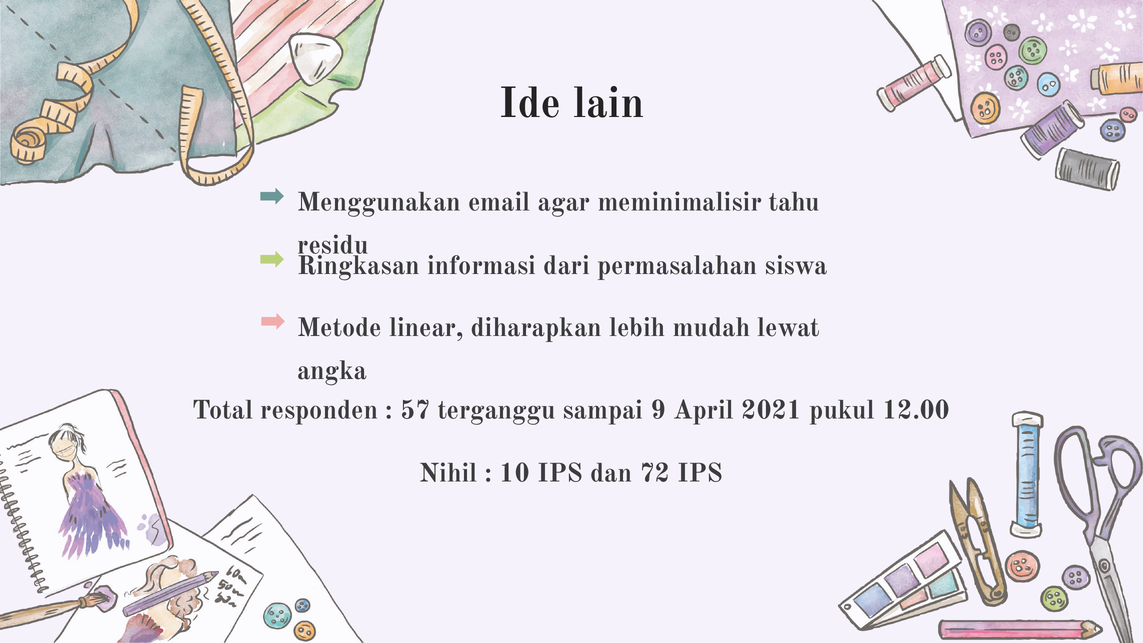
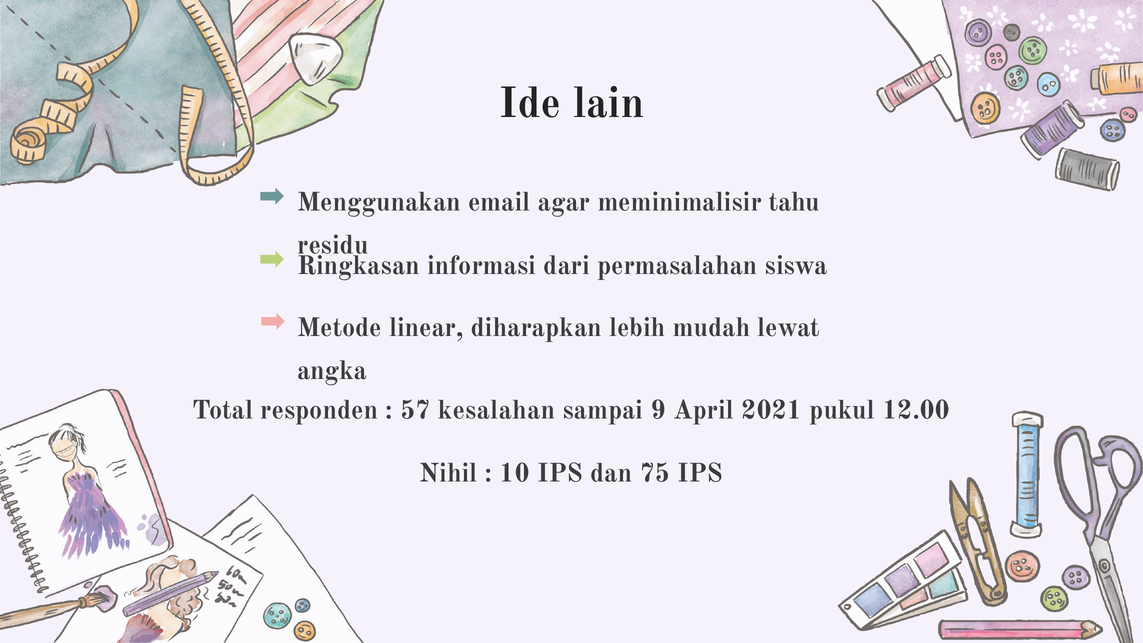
terganggu: terganggu -> kesalahan (496, 410)
72: 72 -> 75 (655, 473)
